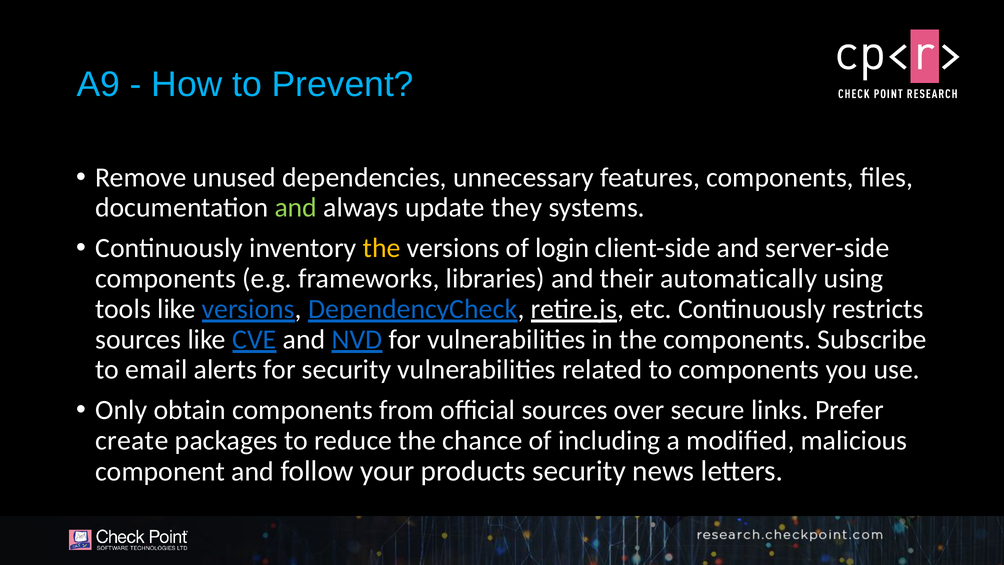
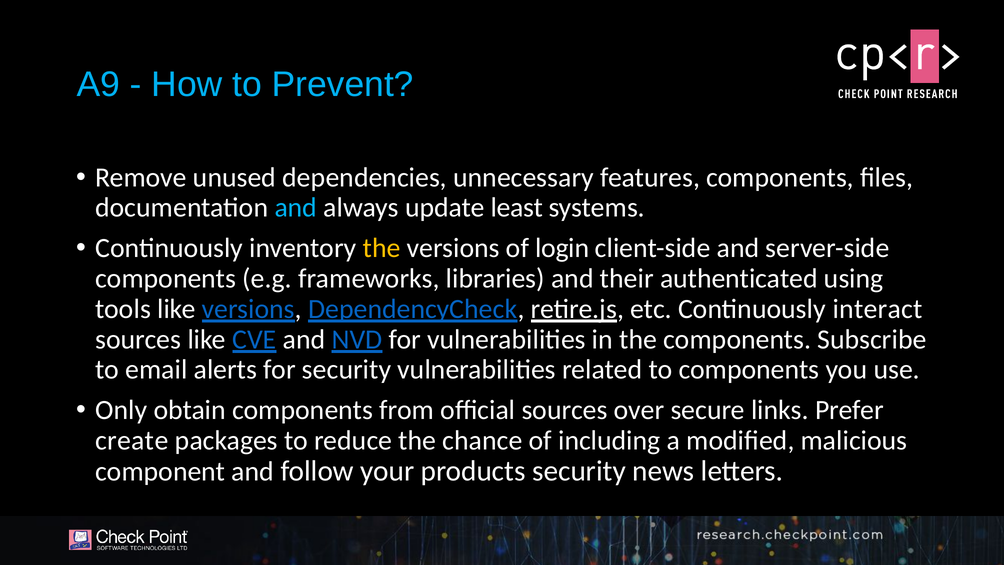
and colour: light green -> light blue (296, 208)
they: they -> least (517, 208)
automatically: automatically -> authenticated (739, 278)
restricts: restricts -> interact (878, 309)
